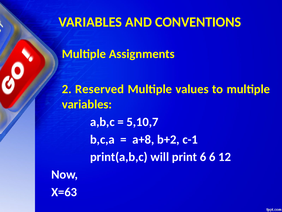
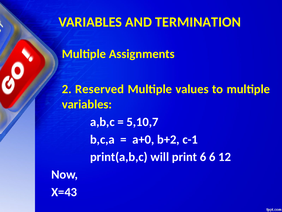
CONVENTIONS: CONVENTIONS -> TERMINATION (198, 22)
a+8: a+8 -> a+0 (143, 139)
X=63: X=63 -> X=43 (64, 192)
